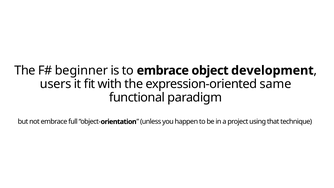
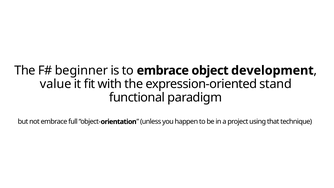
users: users -> value (56, 84)
same: same -> stand (276, 84)
